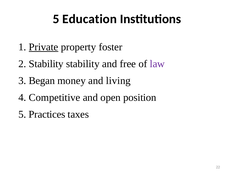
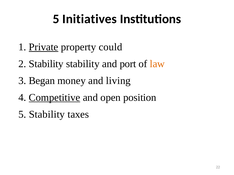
Education: Education -> Initiatives (90, 19)
foster: foster -> could (110, 47)
free: free -> port (128, 64)
law colour: purple -> orange (157, 64)
Competitive underline: none -> present (55, 98)
5 Practices: Practices -> Stability (47, 115)
